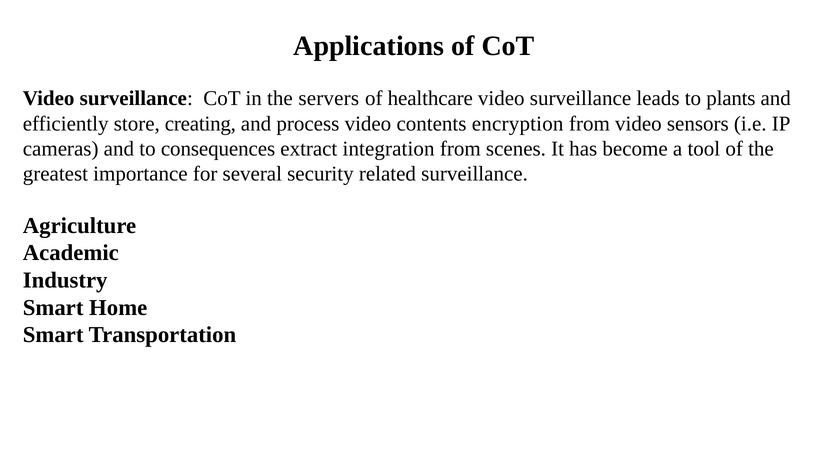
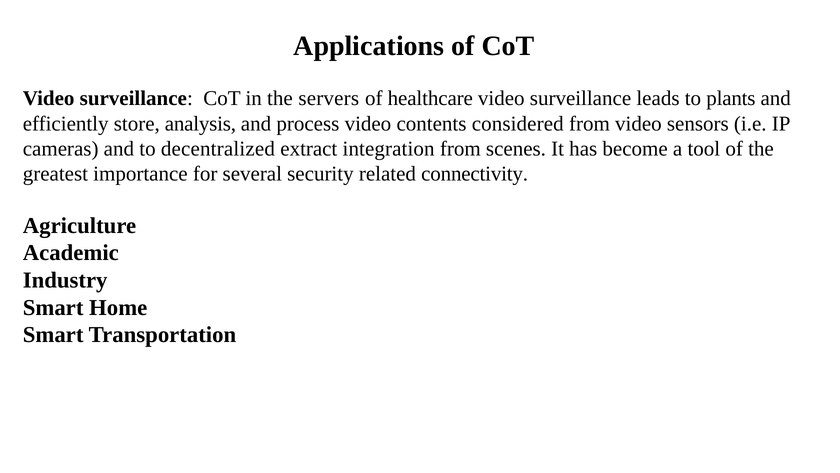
creating: creating -> analysis (200, 123)
encryption: encryption -> considered (518, 123)
consequences: consequences -> decentralized (218, 149)
related surveillance: surveillance -> connectivity (475, 174)
